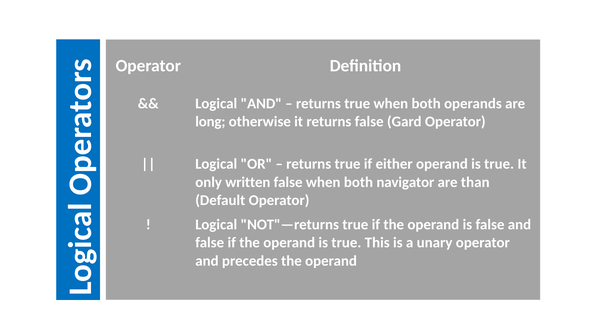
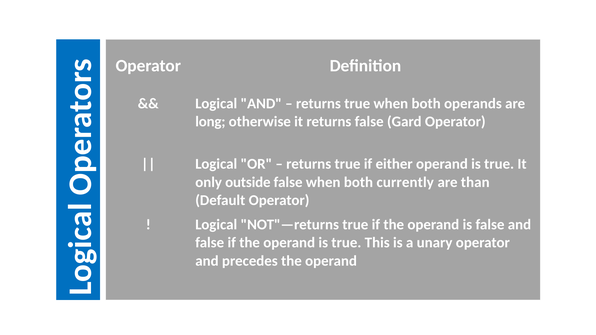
written: written -> outside (248, 182)
navigator: navigator -> currently (405, 182)
